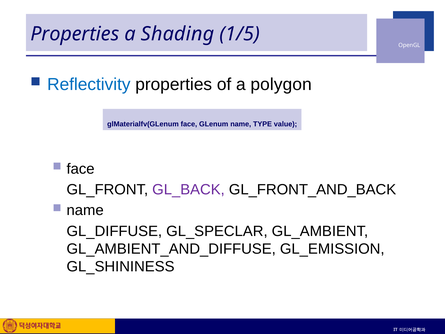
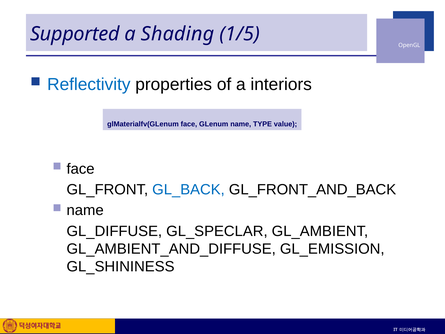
Properties: Properties -> Supported (75, 34)
polygon: polygon -> interiors (281, 84)
GL_BACK colour: purple -> blue (188, 189)
